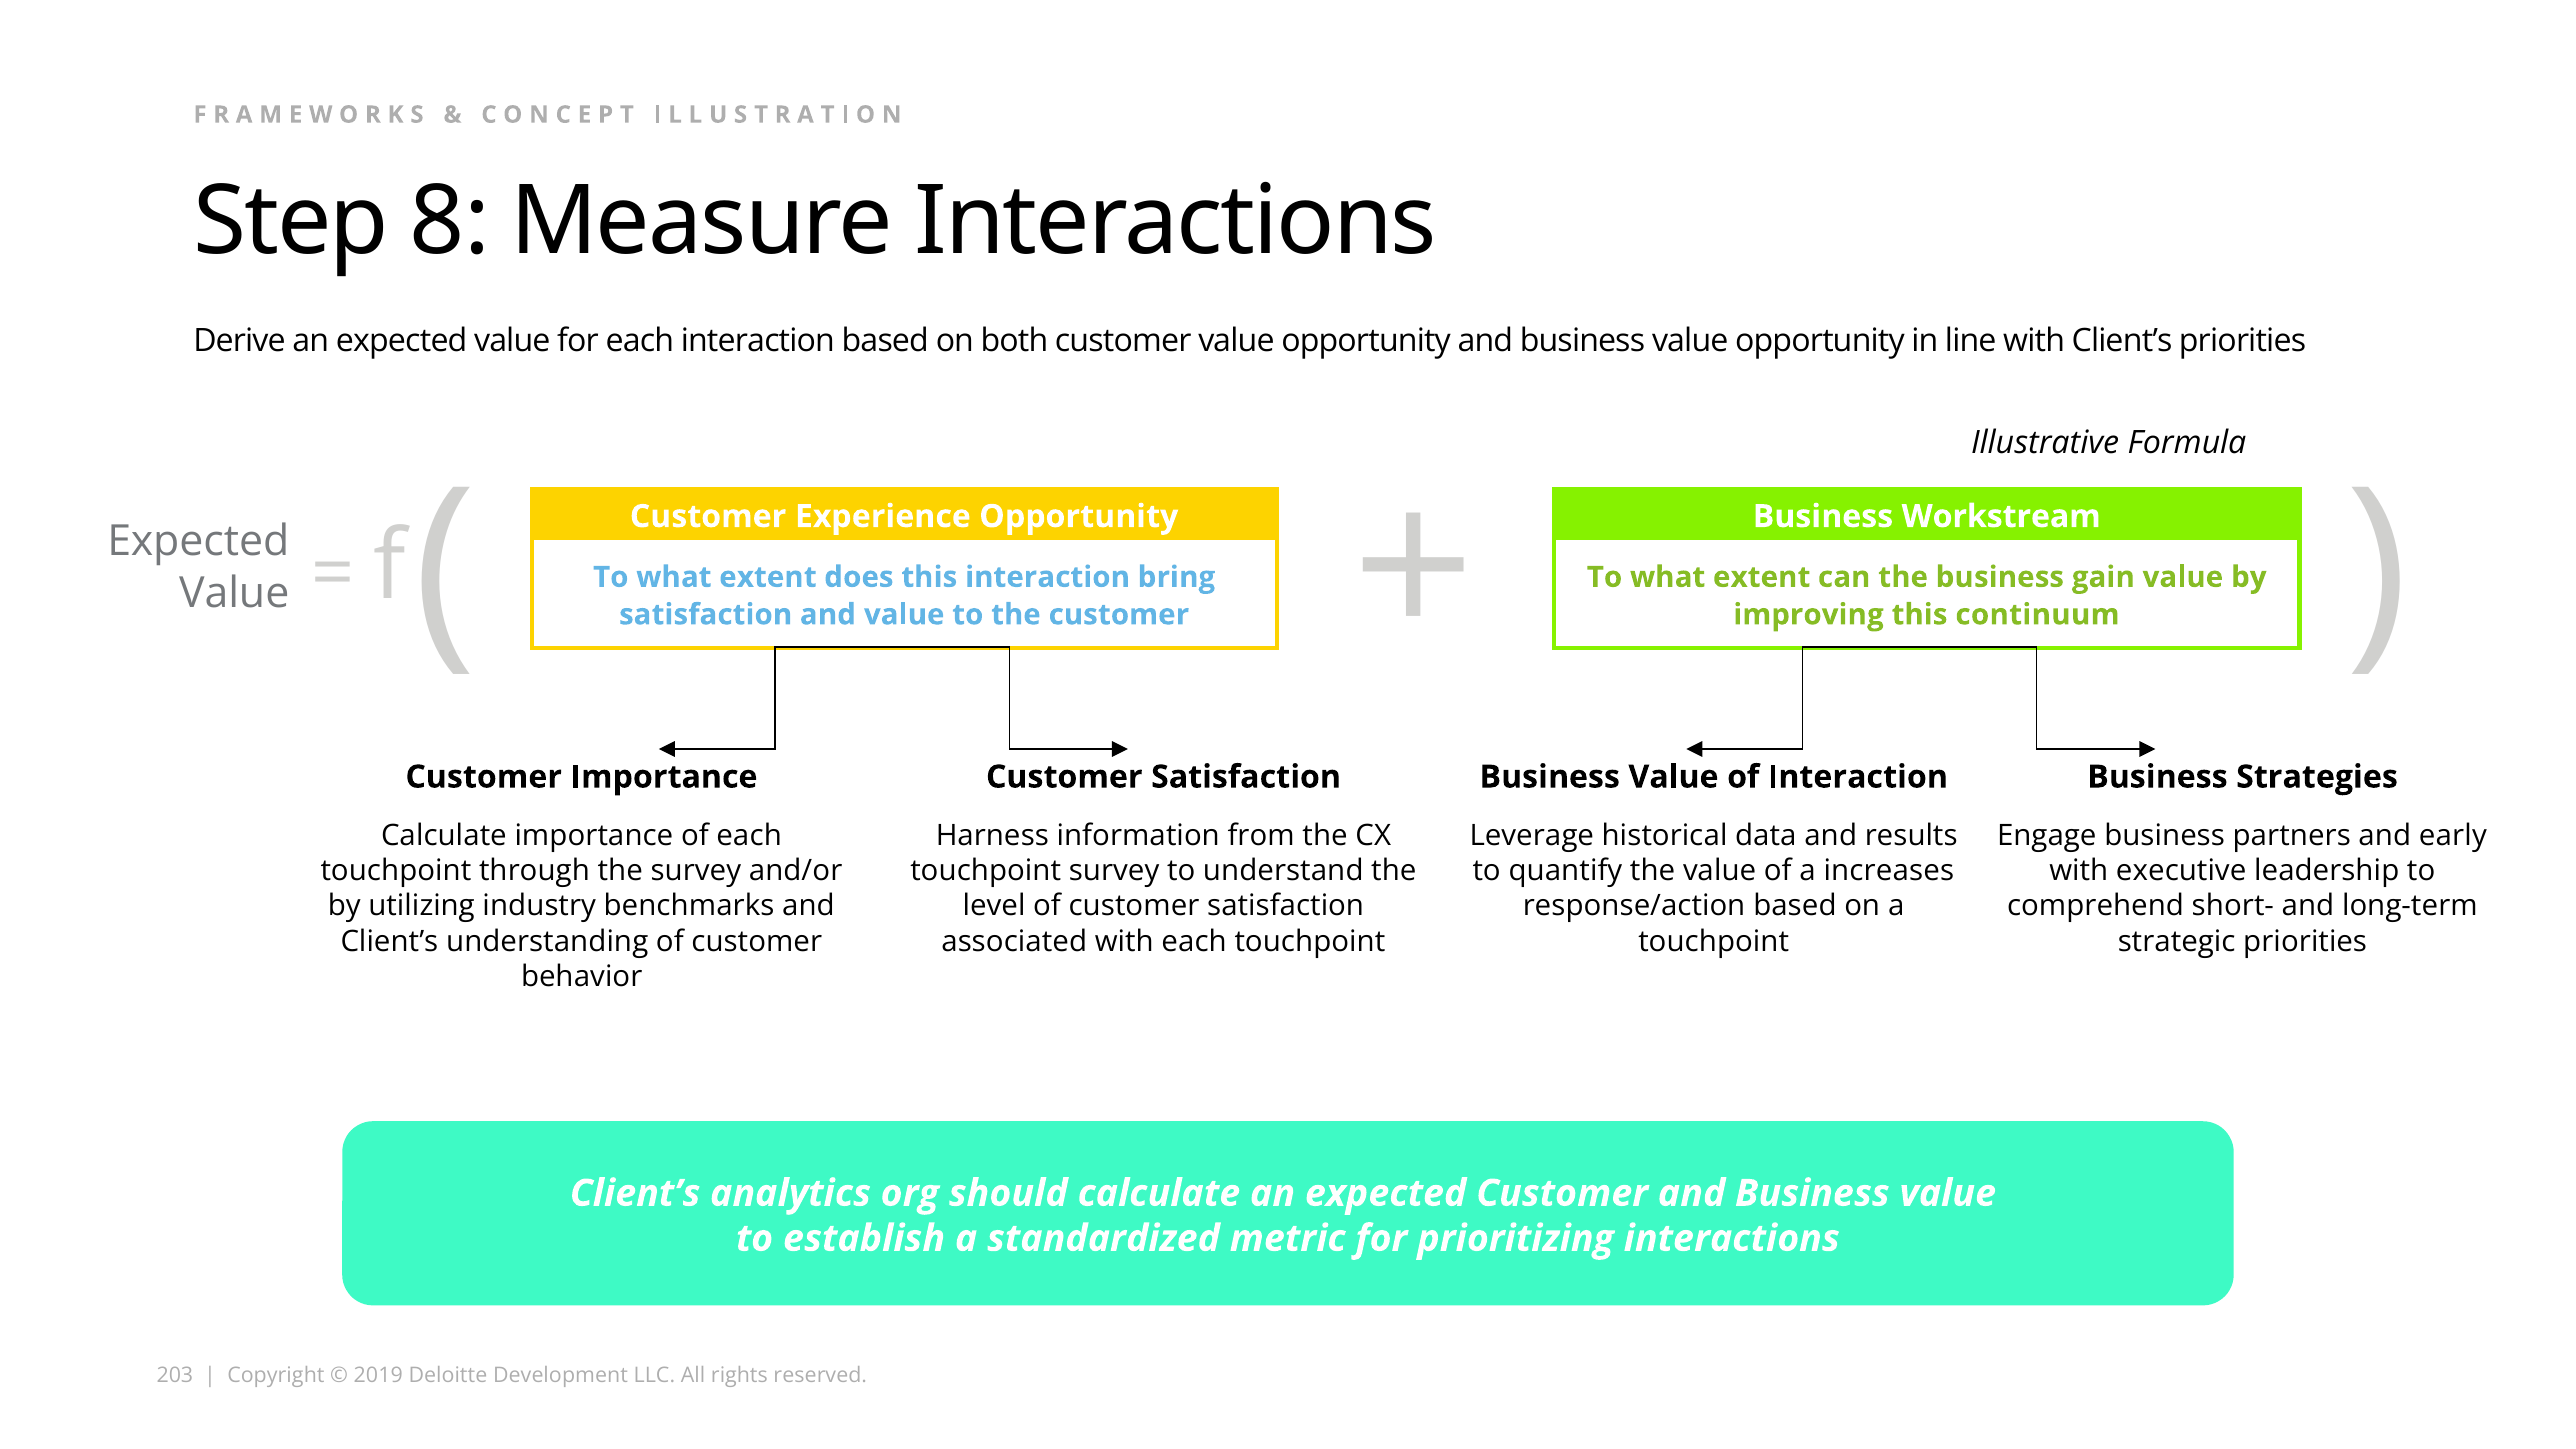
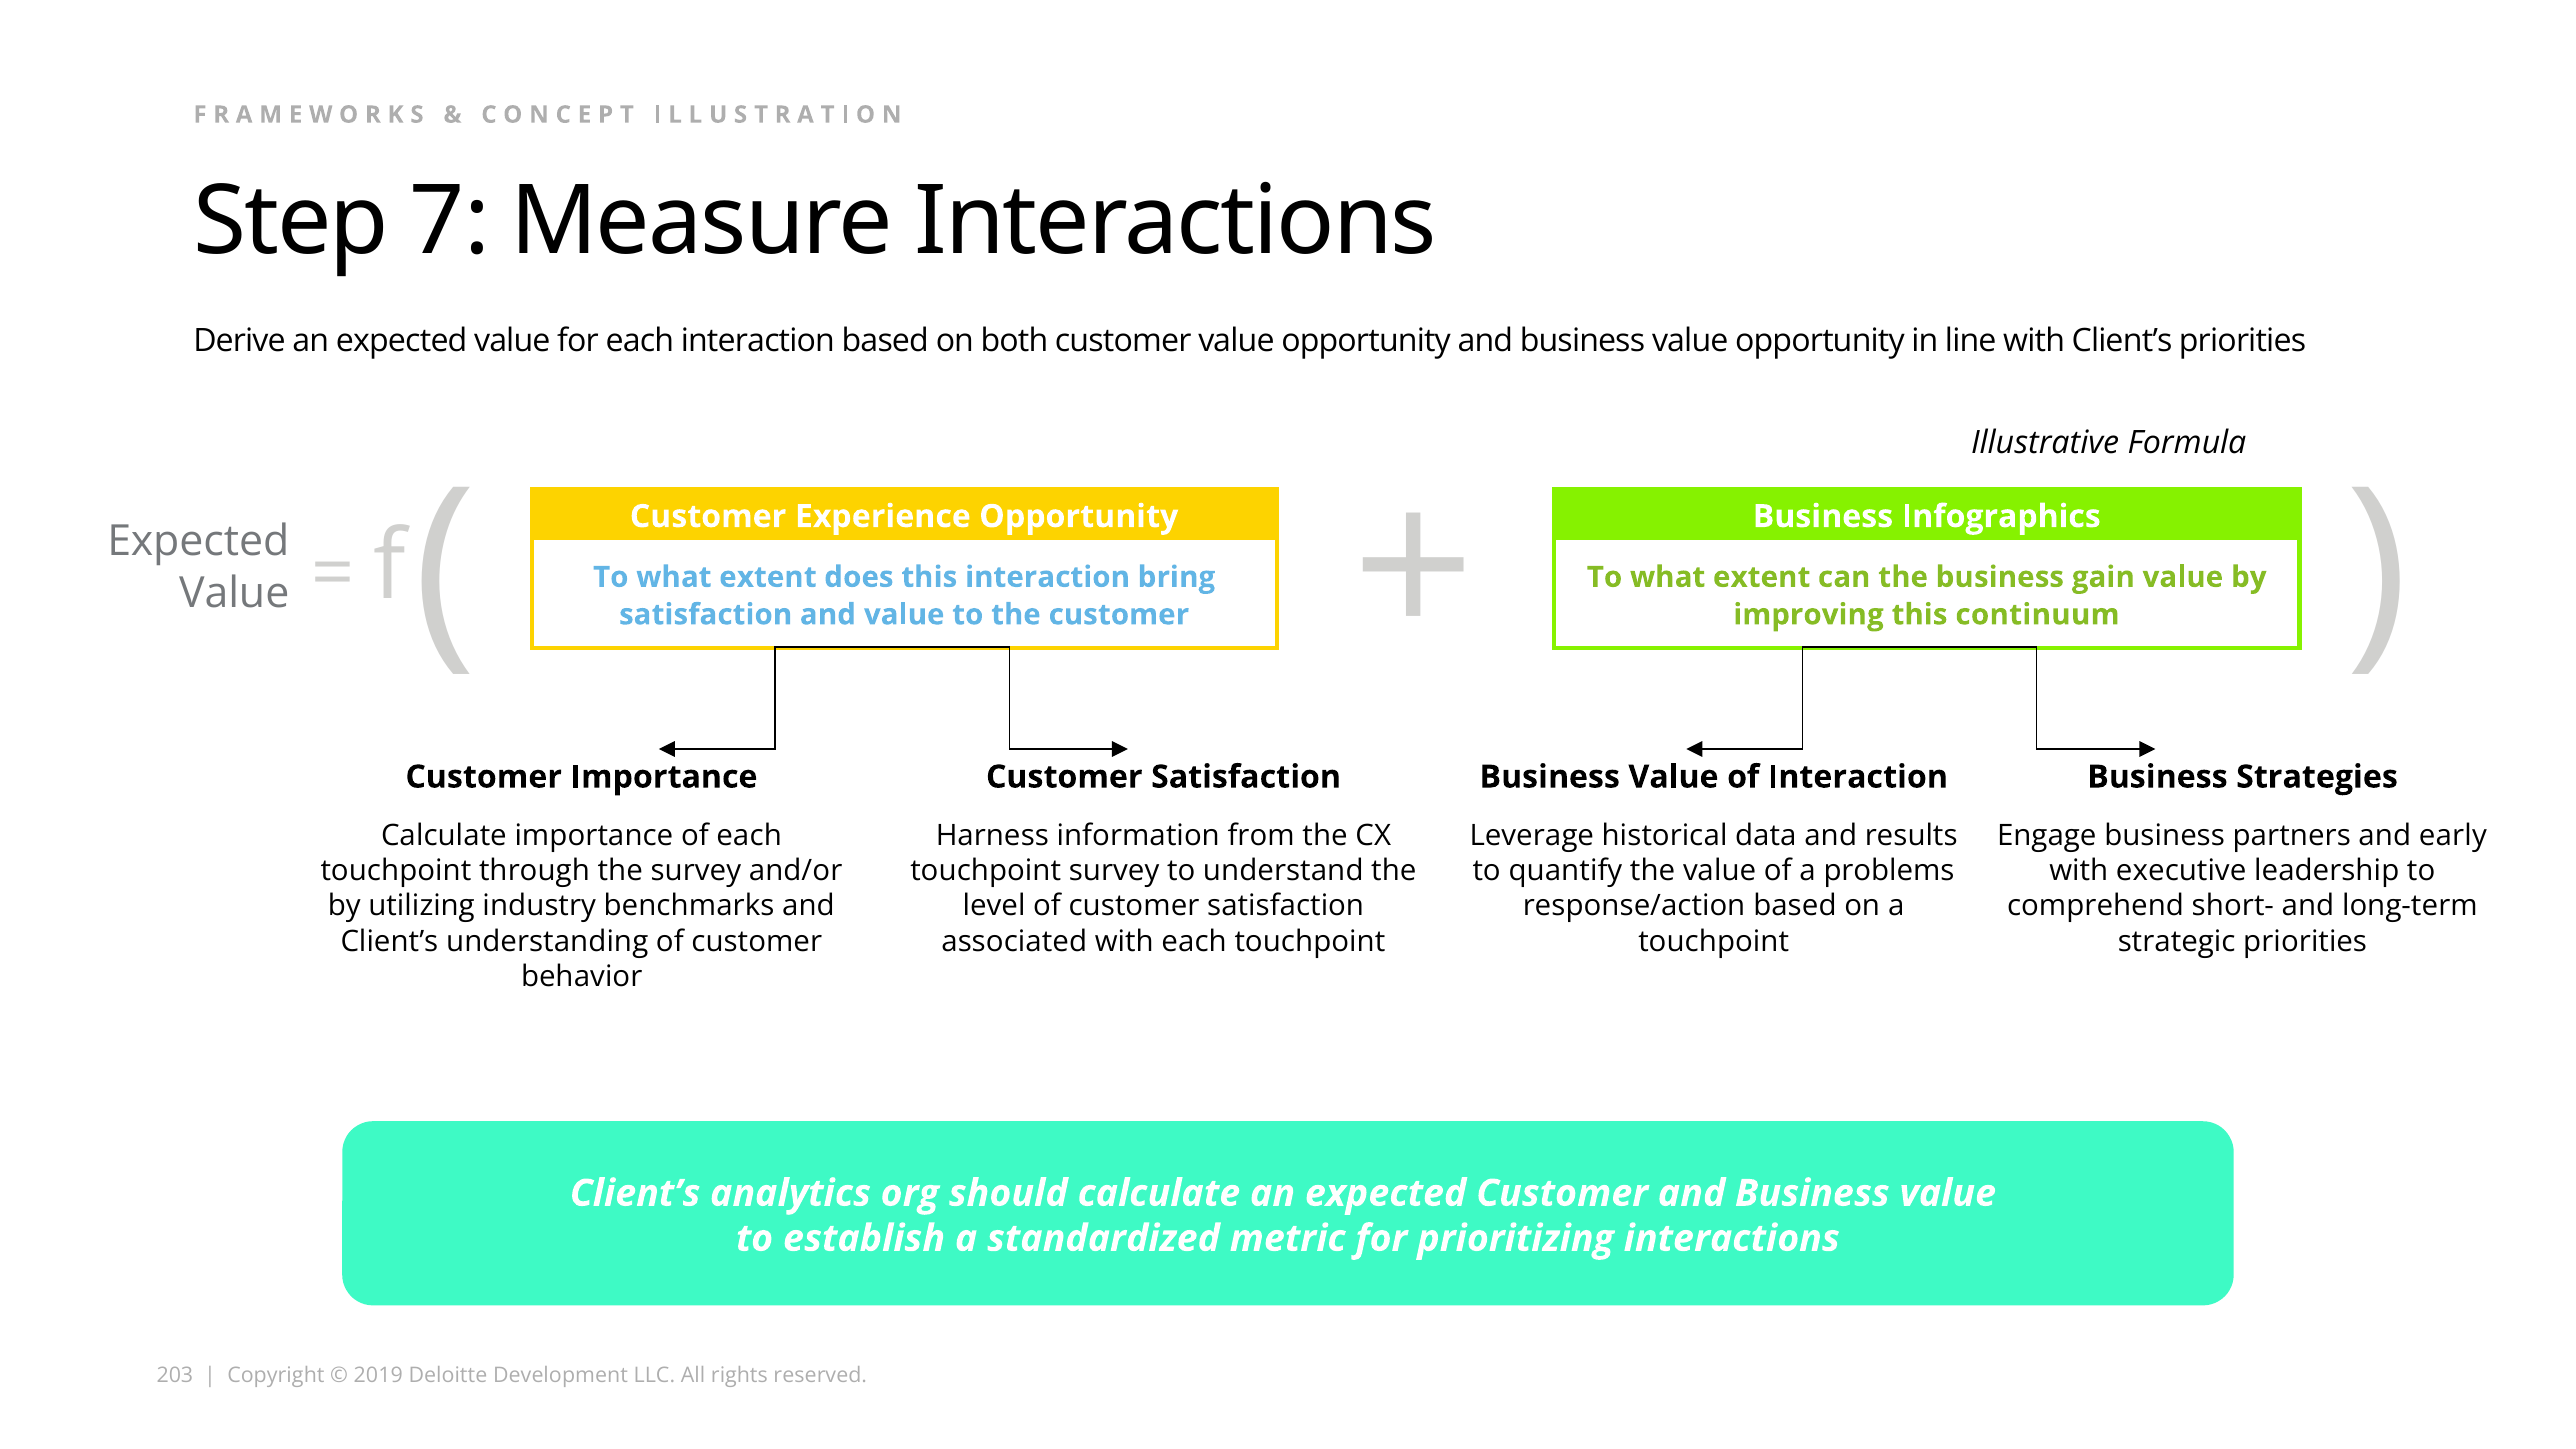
8: 8 -> 7 (450, 222)
Workstream: Workstream -> Infographics (2001, 516)
increases: increases -> problems (1889, 871)
